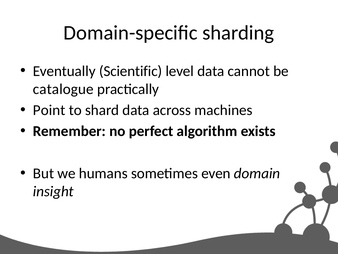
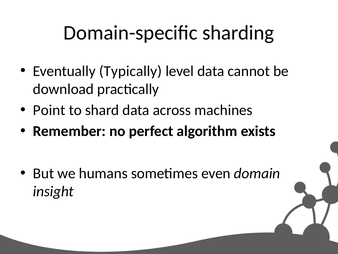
Scientific: Scientific -> Typically (131, 71)
catalogue: catalogue -> download (63, 89)
